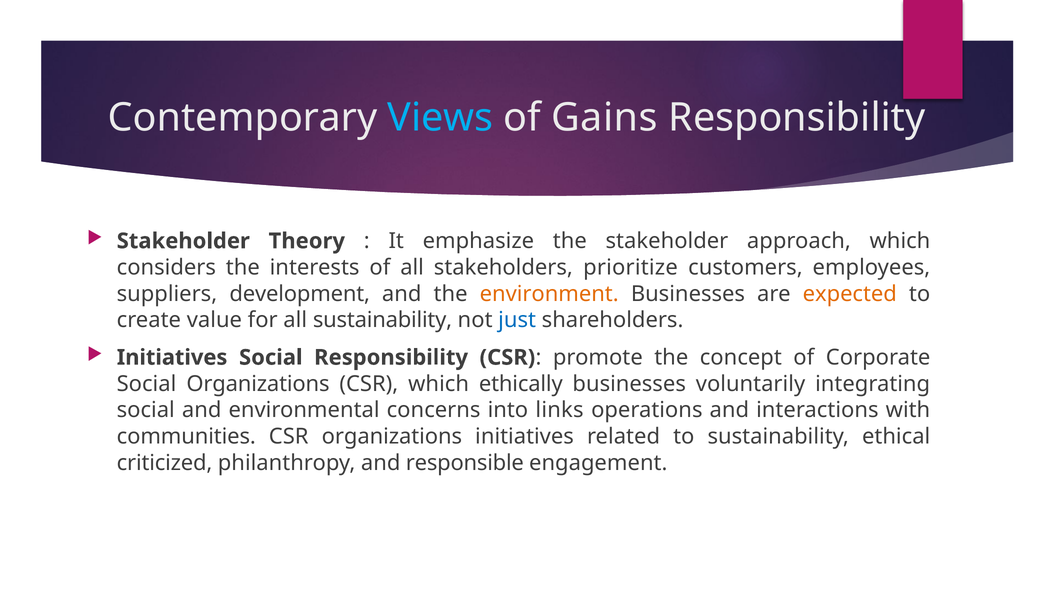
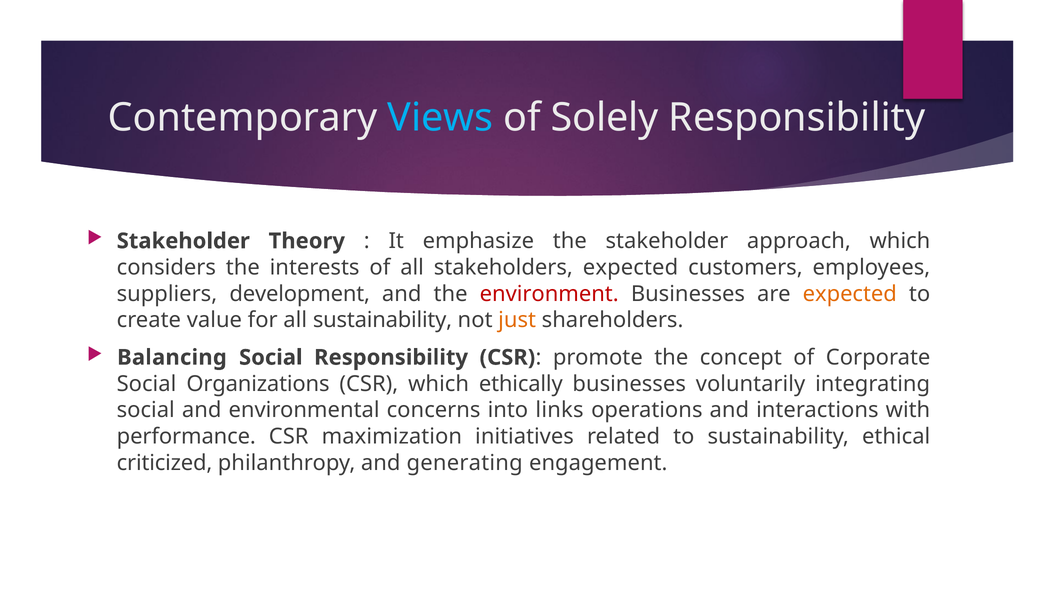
Gains: Gains -> Solely (605, 118)
stakeholders prioritize: prioritize -> expected (631, 268)
environment colour: orange -> red (549, 294)
just colour: blue -> orange (517, 320)
Initiatives: Initiatives -> Balancing (172, 358)
communities: communities -> performance (186, 437)
CSR organizations: organizations -> maximization (392, 437)
responsible: responsible -> generating (465, 463)
